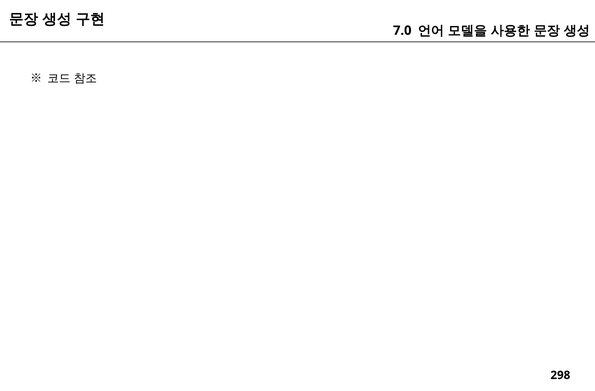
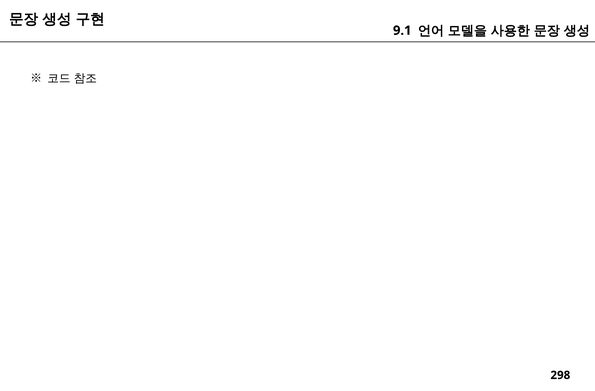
7.0: 7.0 -> 9.1 (402, 30)
